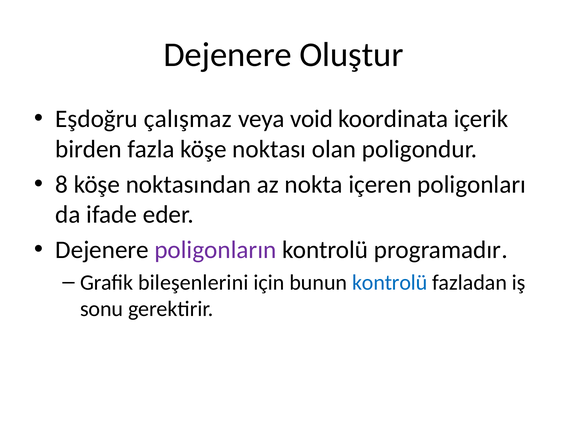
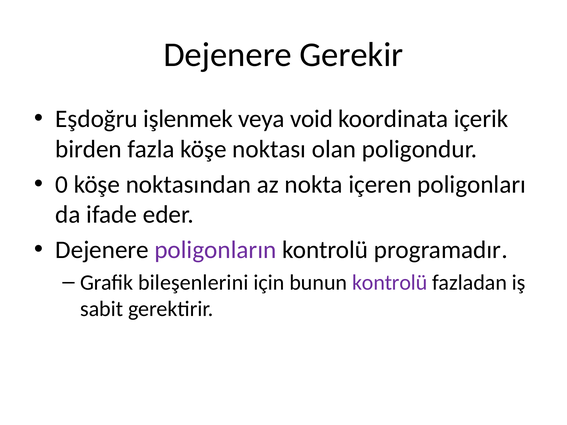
Oluştur: Oluştur -> Gerekir (351, 55)
çalışmaz: çalışmaz -> işlenmek (188, 119)
8: 8 -> 0 (62, 184)
kontrolü colour: blue -> purple (390, 283)
sonu: sonu -> sabit (102, 309)
